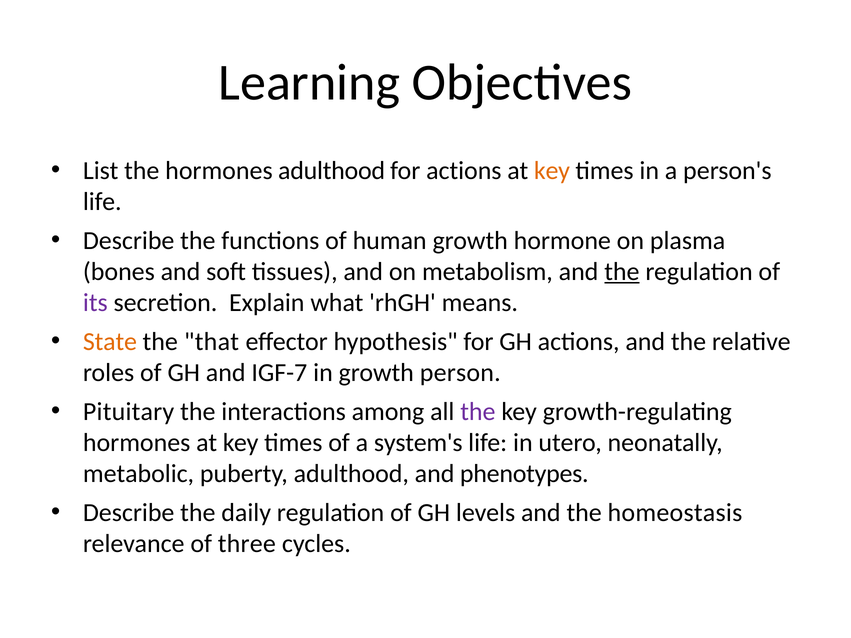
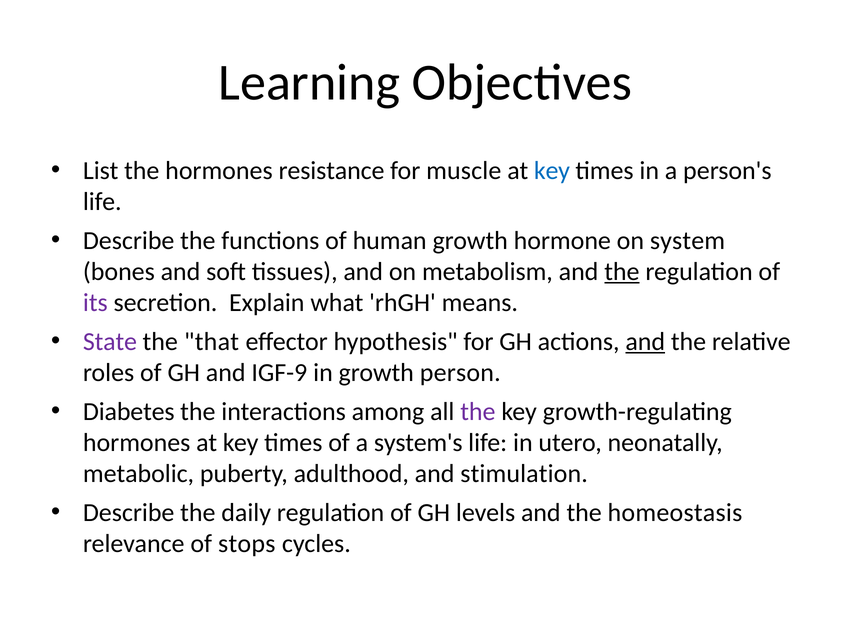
hormones adulthood: adulthood -> resistance (332, 171)
for actions: actions -> muscle (464, 171)
key colour: orange -> blue (552, 171)
plasma: plasma -> system (687, 241)
State colour: orange -> purple (110, 342)
and underline: none -> present (645, 342)
IGF-7: IGF-7 -> IGF-9 (279, 373)
Pituitary: Pituitary -> Diabetes (129, 412)
phenotypes: phenotypes -> stimulation (524, 474)
three: three -> stops (247, 544)
